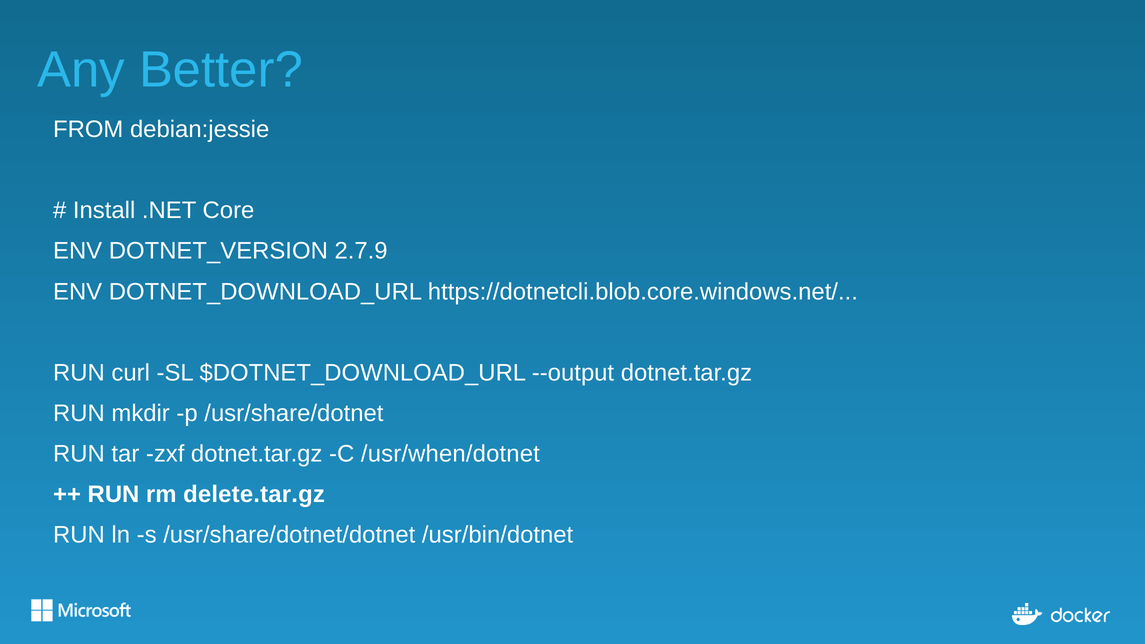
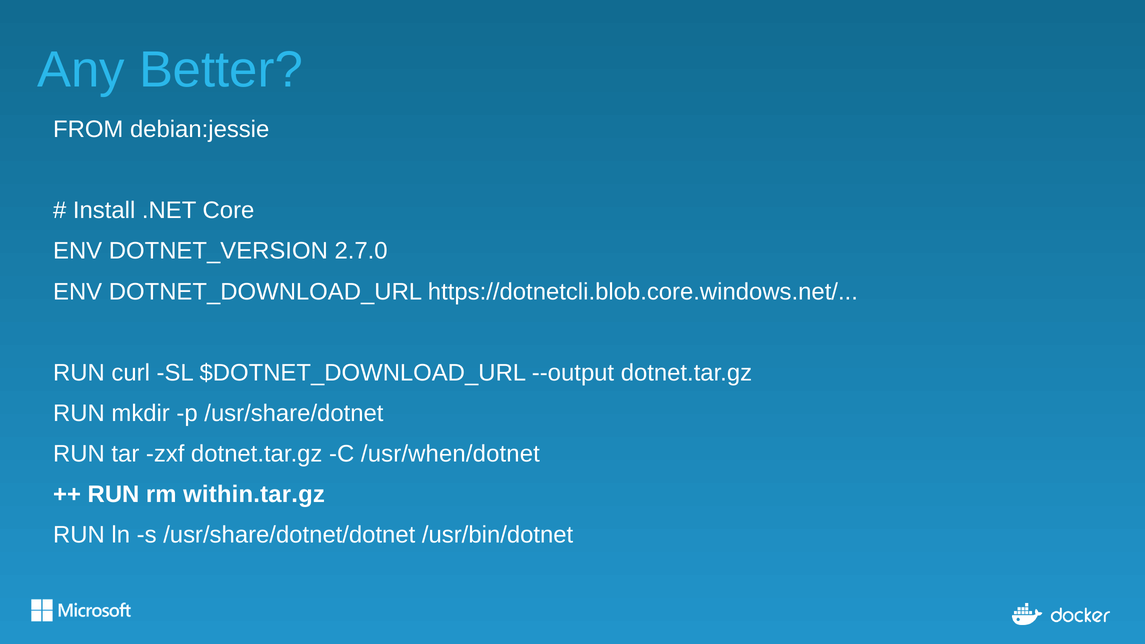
2.7.9: 2.7.9 -> 2.7.0 (361, 251)
delete.tar.gz: delete.tar.gz -> within.tar.gz (254, 495)
